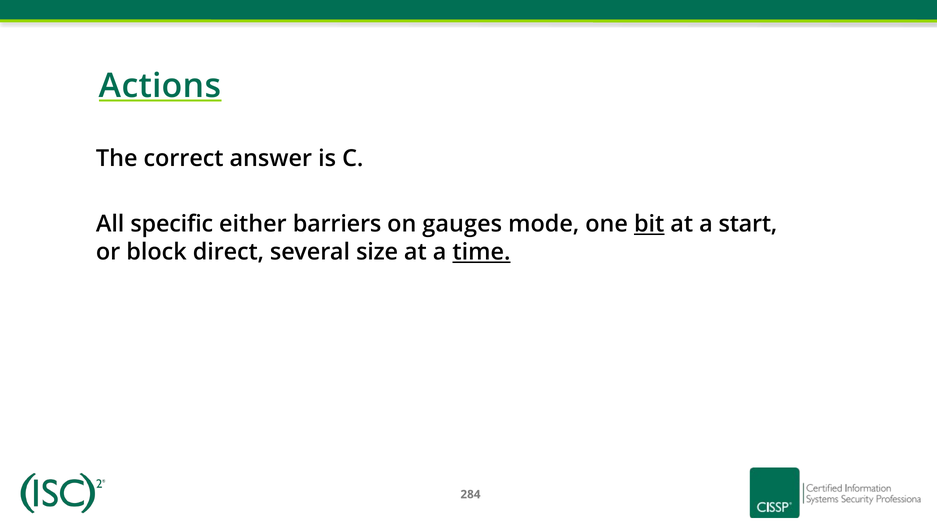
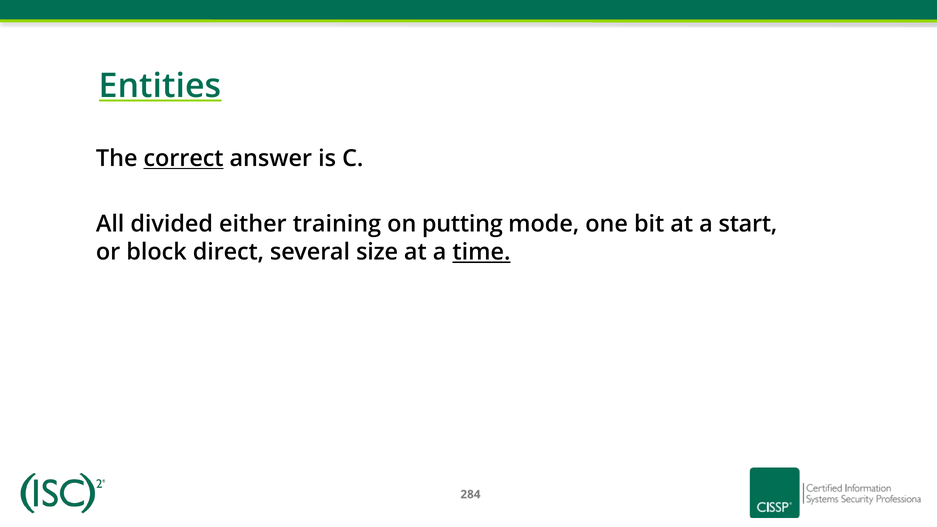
Actions: Actions -> Entities (160, 86)
correct underline: none -> present (184, 158)
specific: specific -> divided (172, 224)
barriers: barriers -> training (337, 224)
gauges: gauges -> putting (462, 224)
bit underline: present -> none (649, 224)
